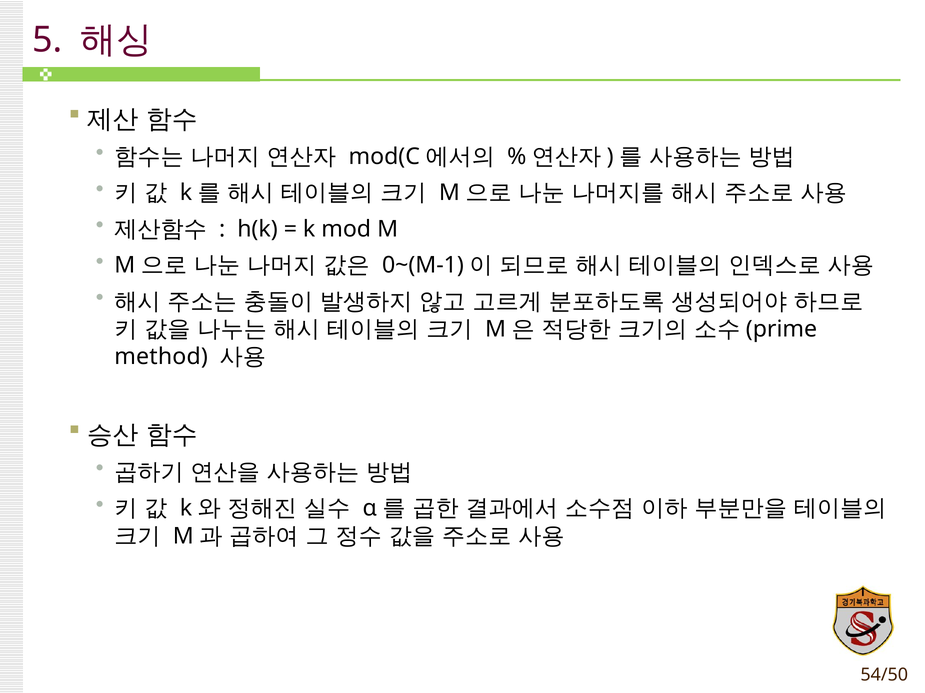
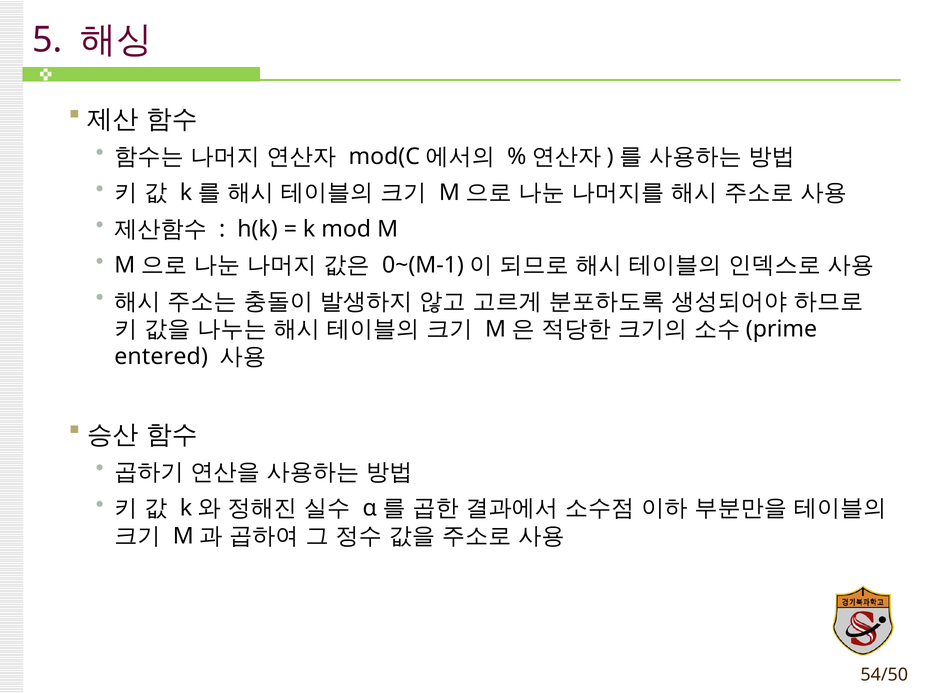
method: method -> entered (161, 357)
